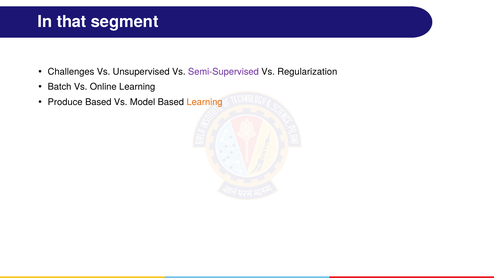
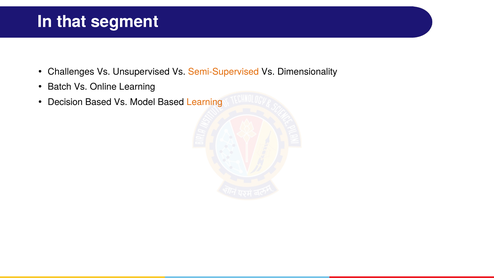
Semi-Supervised colour: purple -> orange (223, 72)
Regularization: Regularization -> Dimensionality (307, 72)
Produce: Produce -> Decision (65, 102)
